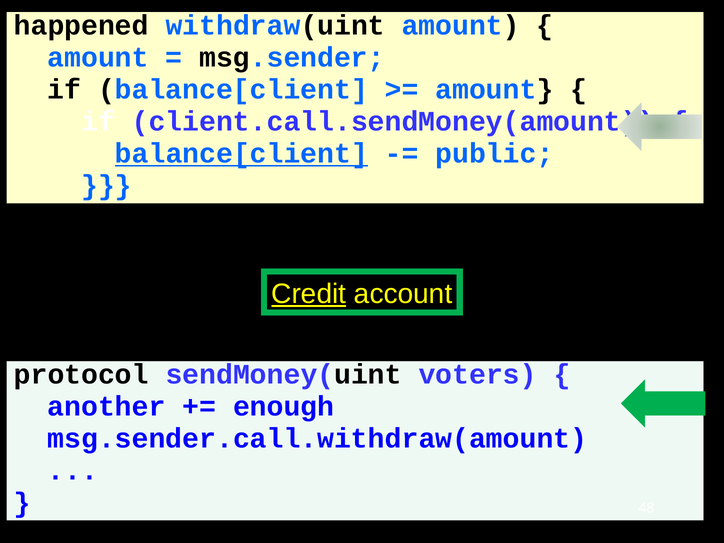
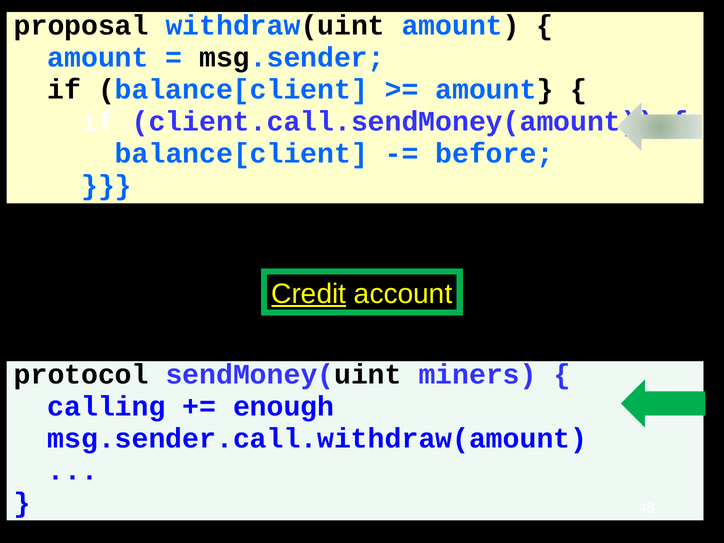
happened: happened -> proposal (81, 25)
balance[client underline: present -> none (241, 154)
public: public -> before (494, 154)
voters: voters -> miners (478, 374)
another: another -> calling (107, 406)
